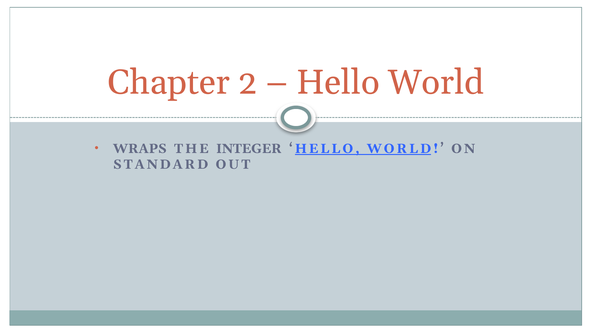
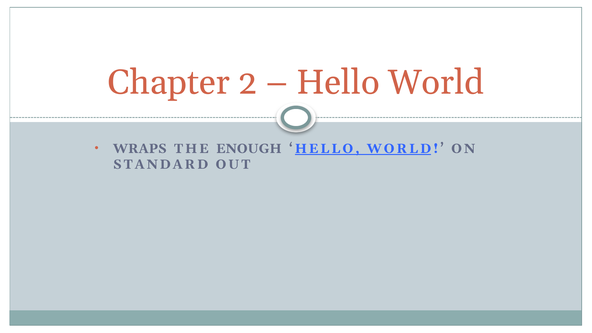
INTEGER: INTEGER -> ENOUGH (249, 149)
